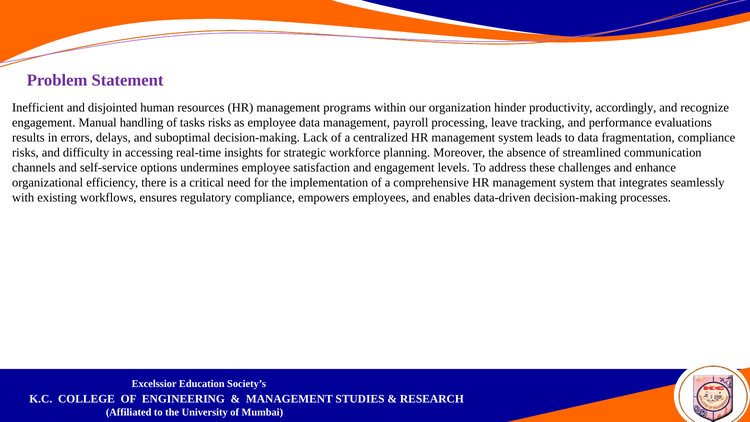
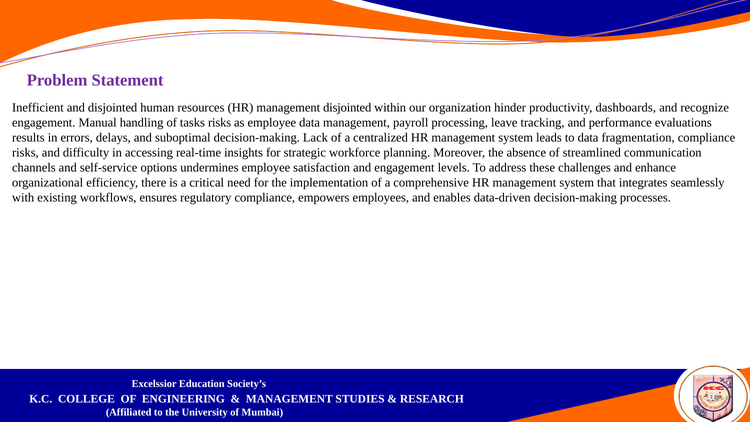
management programs: programs -> disjointed (347, 108)
accordingly: accordingly -> dashboards (626, 108)
